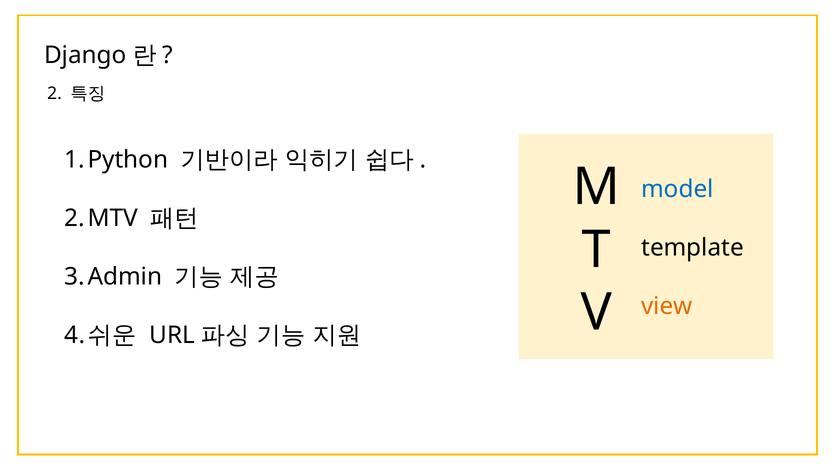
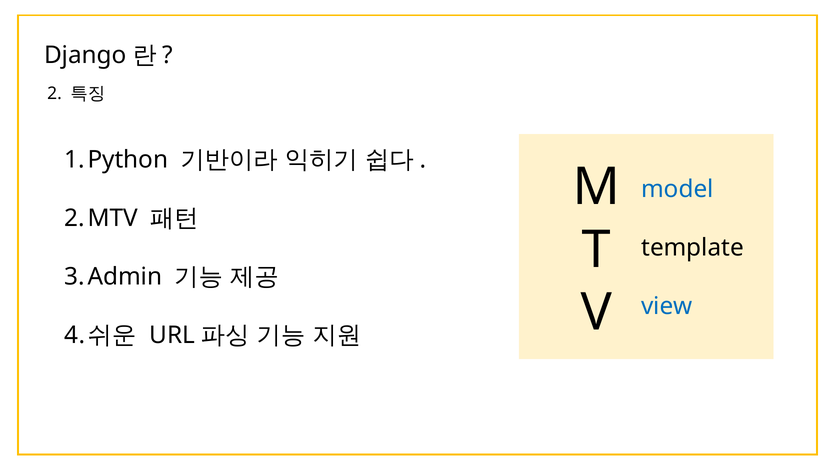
view colour: orange -> blue (667, 306)
